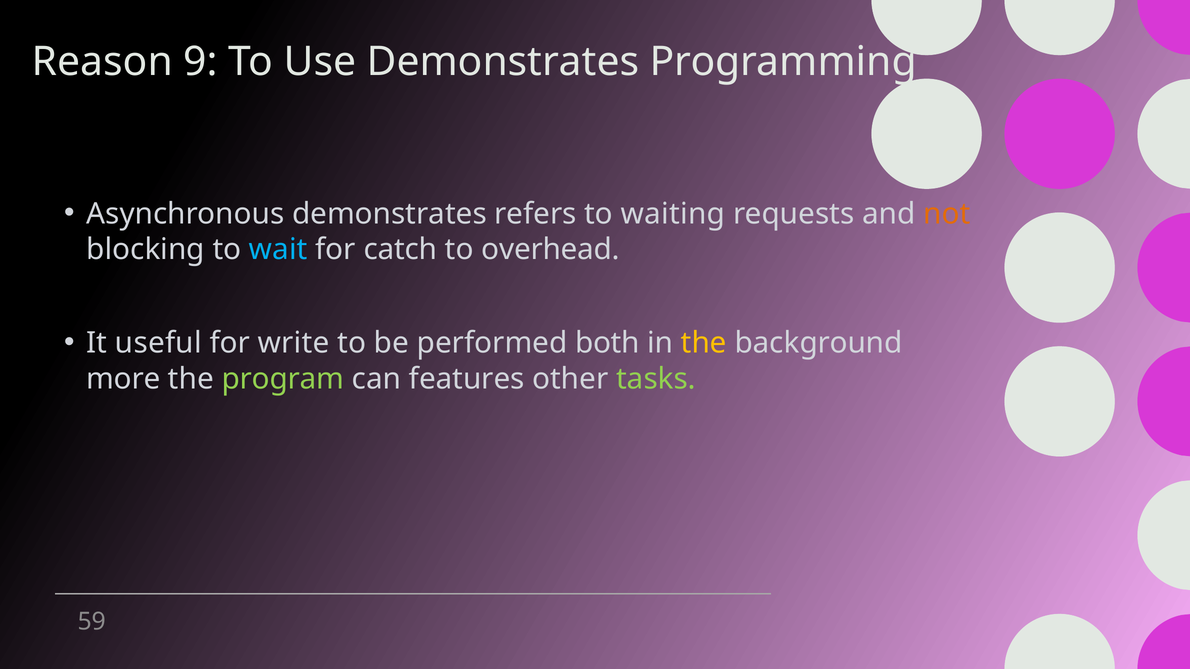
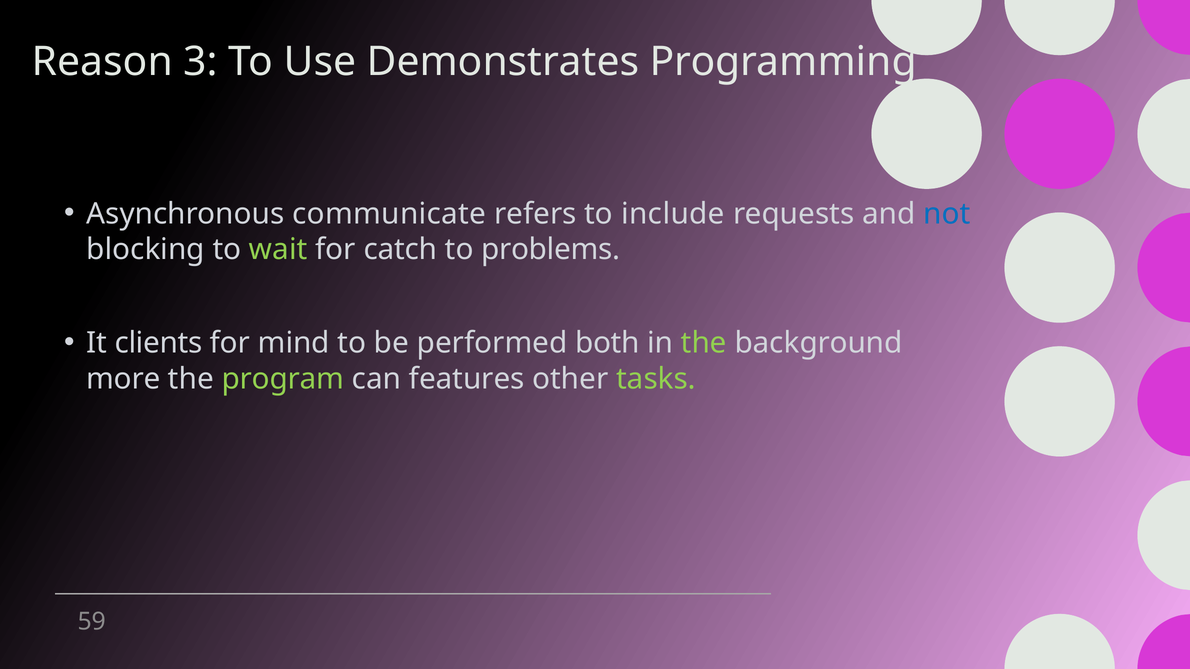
9: 9 -> 3 (201, 62)
Asynchronous demonstrates: demonstrates -> communicate (389, 214)
waiting: waiting -> include (673, 214)
not colour: orange -> blue (947, 214)
wait colour: light blue -> light green (278, 250)
overhead: overhead -> problems (551, 250)
useful: useful -> clients (159, 343)
write: write -> mind (294, 343)
the colour: yellow -> light green (704, 343)
